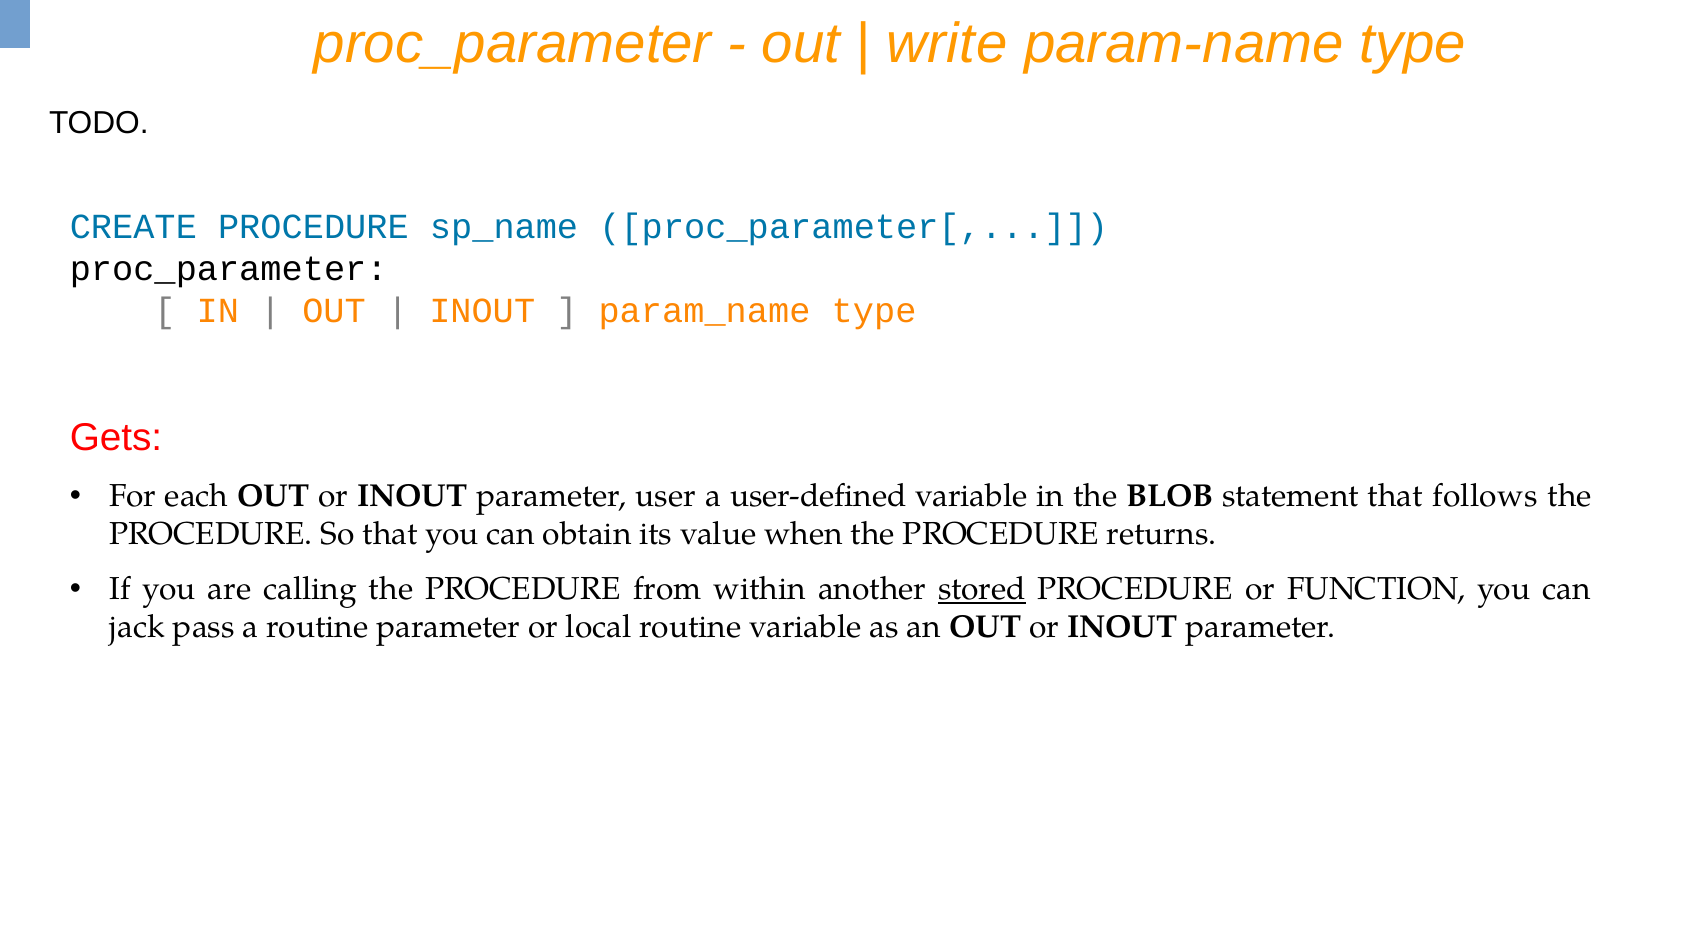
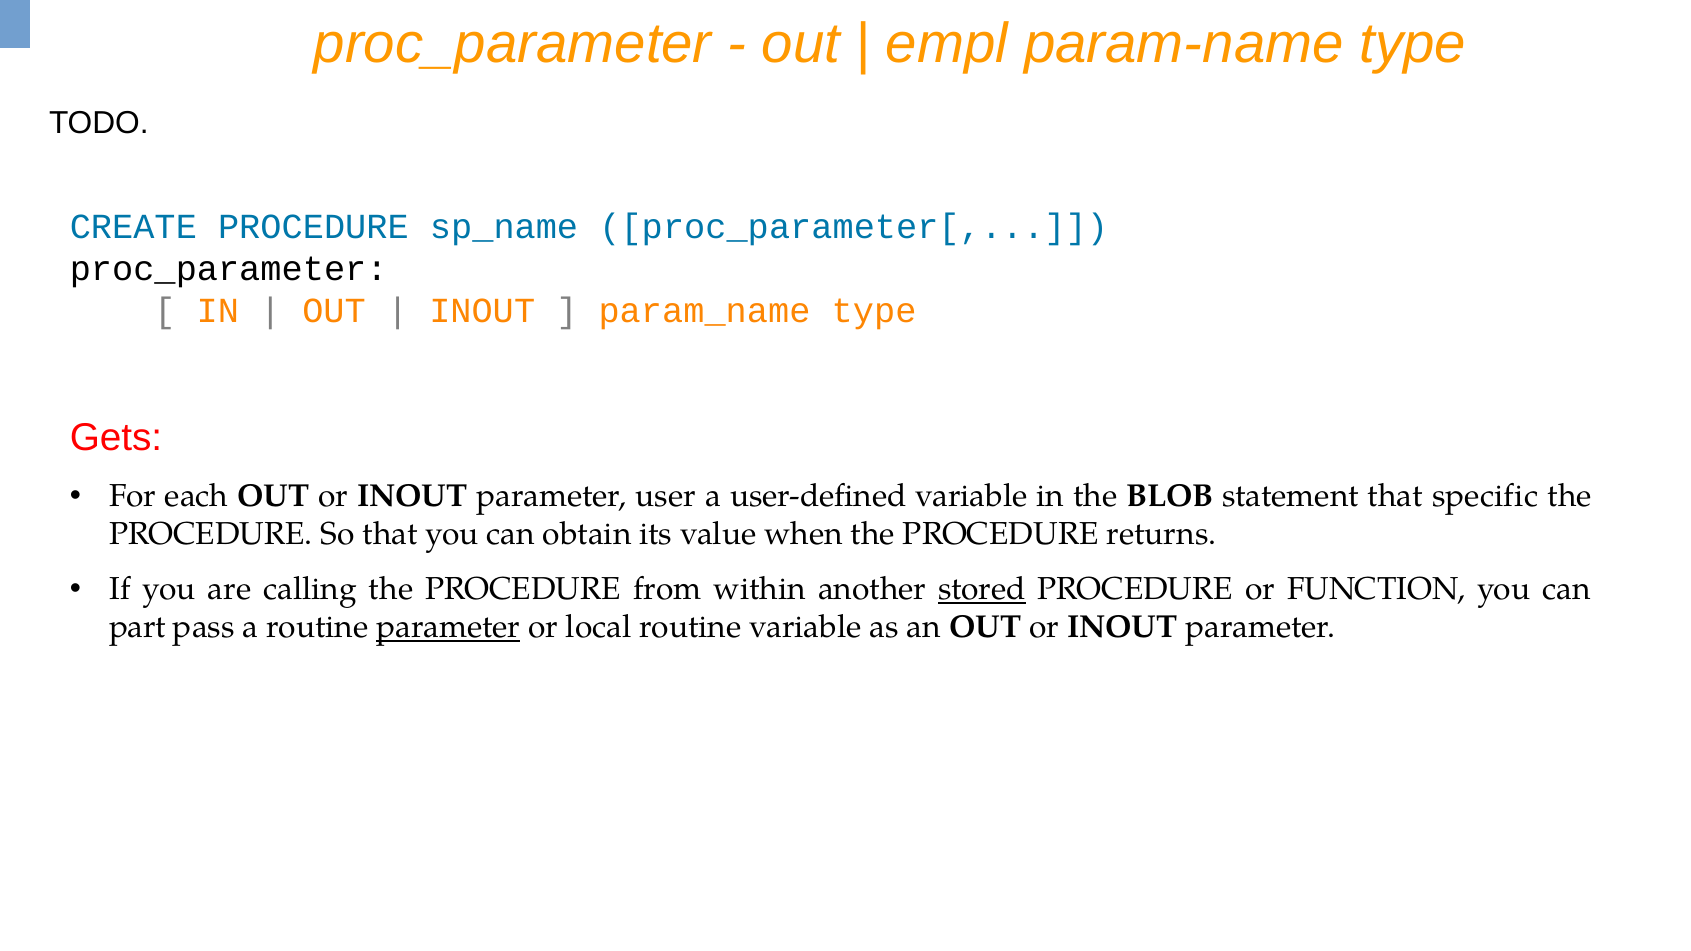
write: write -> empl (947, 44)
follows: follows -> specific (1485, 497)
jack: jack -> part (137, 628)
parameter underline: none -> present (448, 628)
